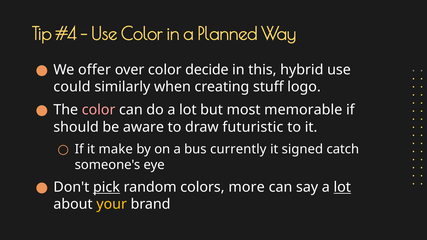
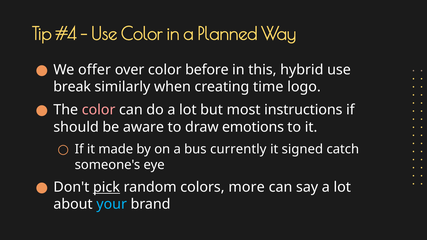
decide: decide -> before (207, 70)
could: could -> break (72, 87)
stuff: stuff -> time (268, 87)
memorable: memorable -> instructions (303, 110)
futuristic: futuristic -> emotions (253, 127)
make: make -> made (116, 149)
lot underline: present -> none (342, 187)
your colour: yellow -> light blue (112, 204)
